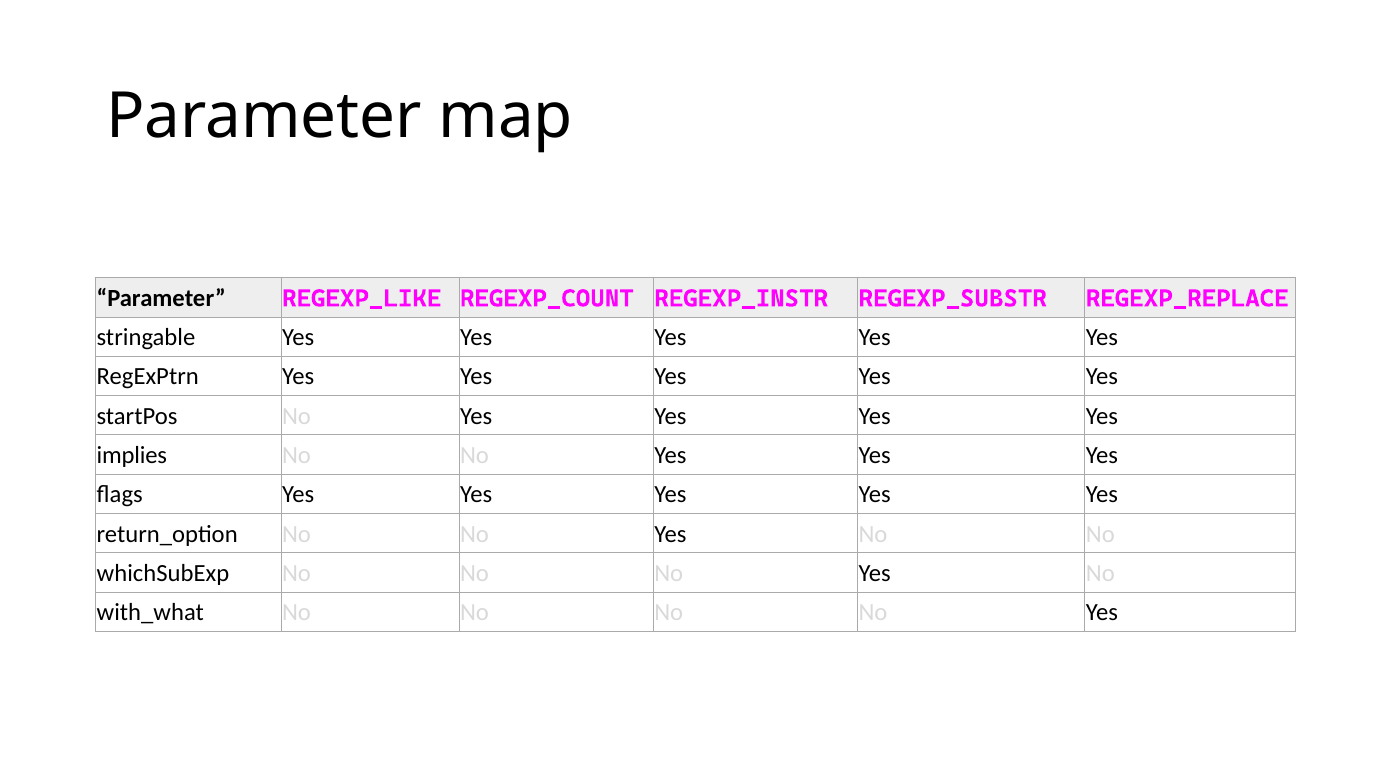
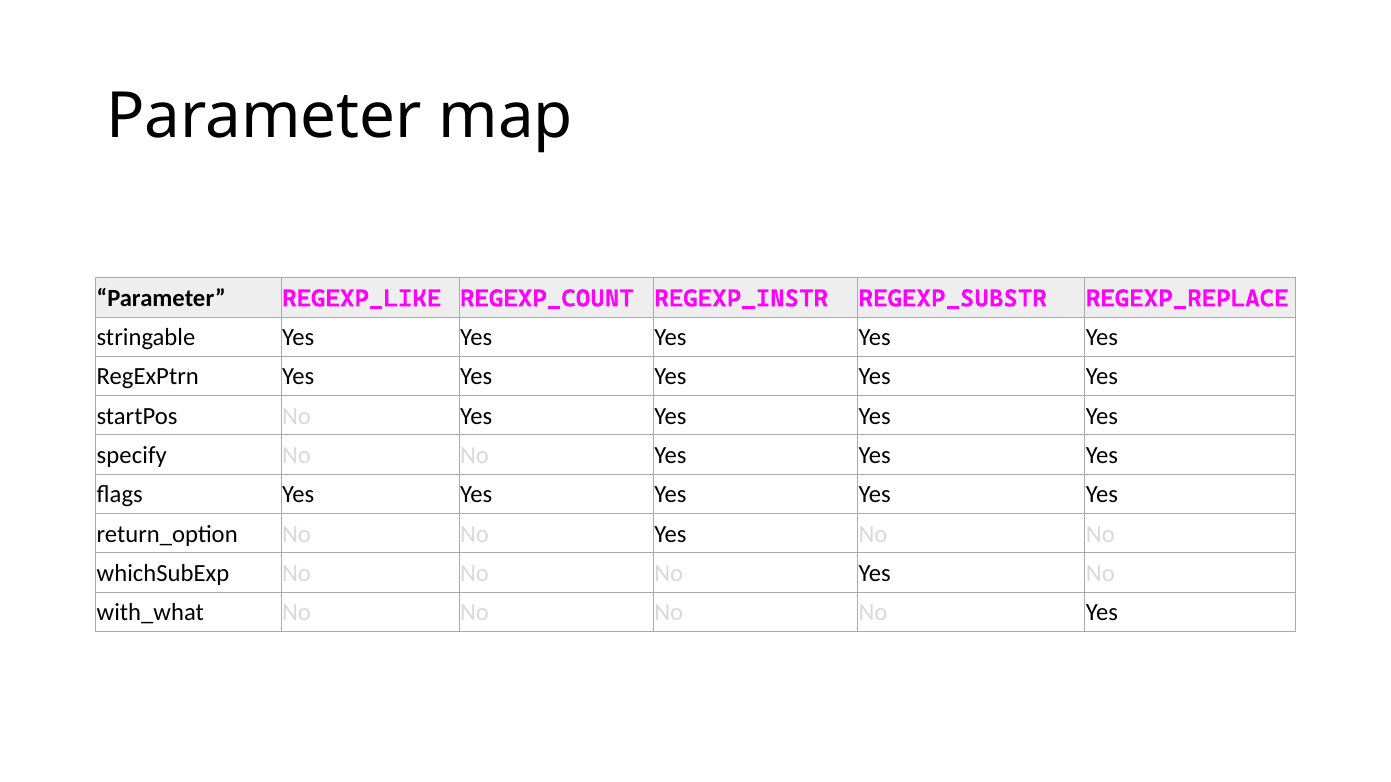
implies: implies -> specify (132, 456)
